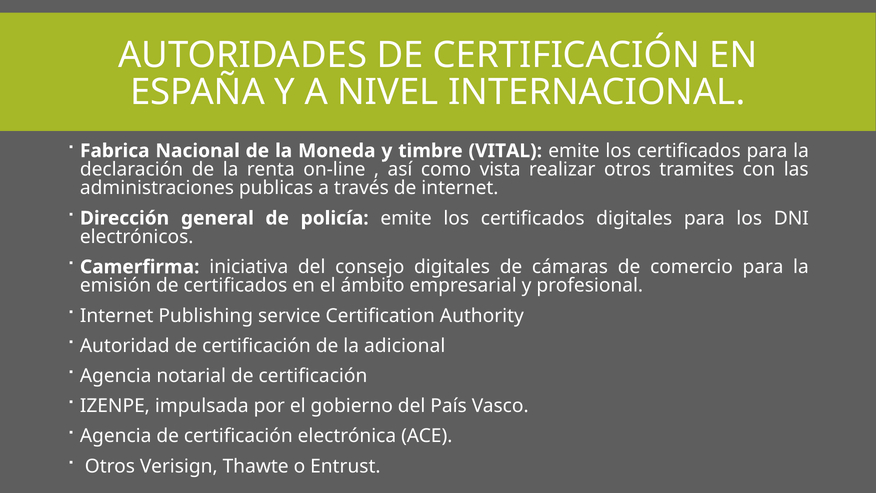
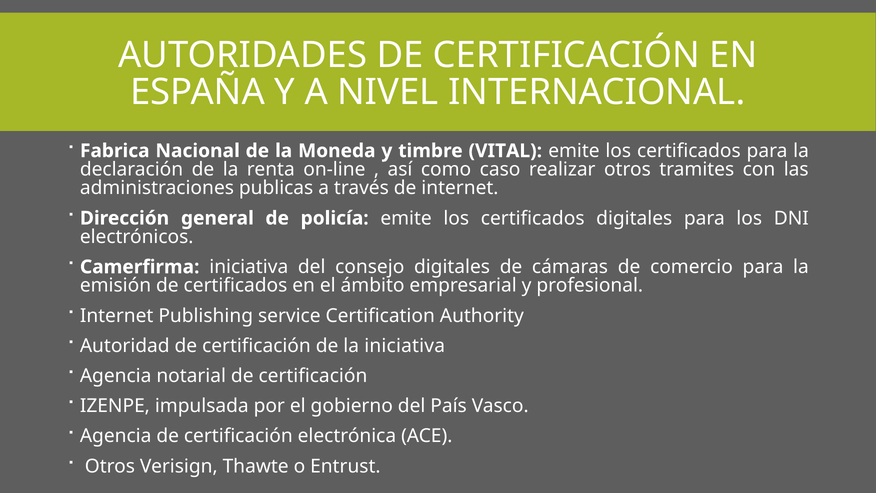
vista: vista -> caso (500, 169)
la adicional: adicional -> iniciativa (405, 346)
